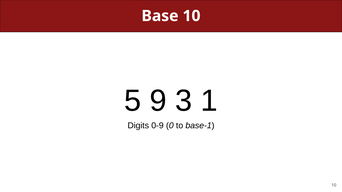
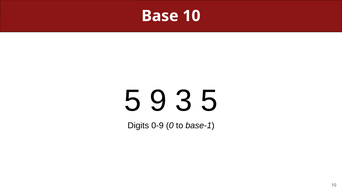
3 1: 1 -> 5 (209, 101)
